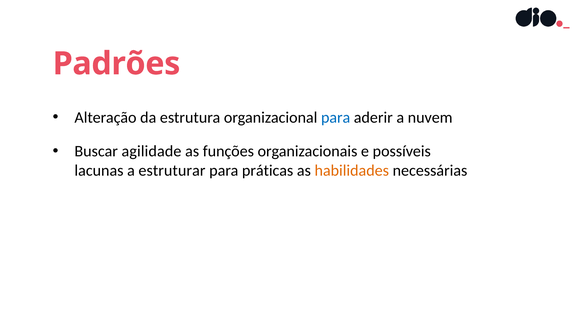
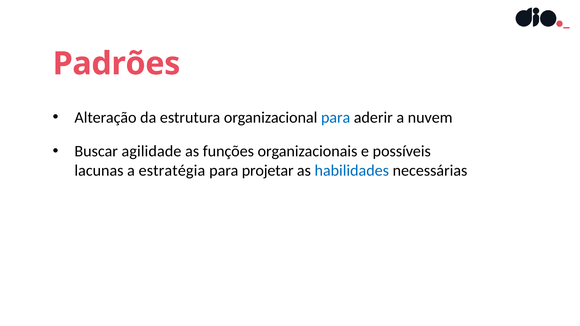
estruturar: estruturar -> estratégia (172, 171)
práticas: práticas -> projetar (268, 171)
habilidades colour: orange -> blue (352, 171)
